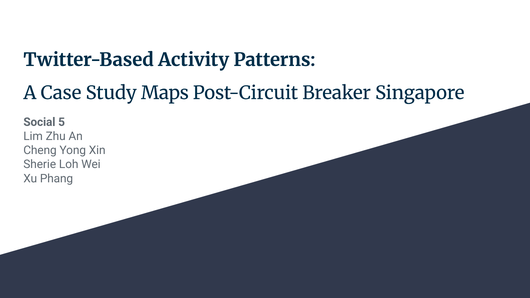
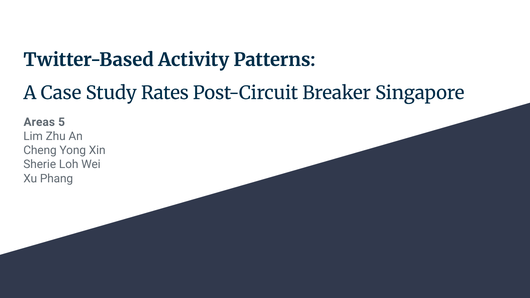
Maps: Maps -> Rates (165, 93)
Social: Social -> Areas (39, 122)
